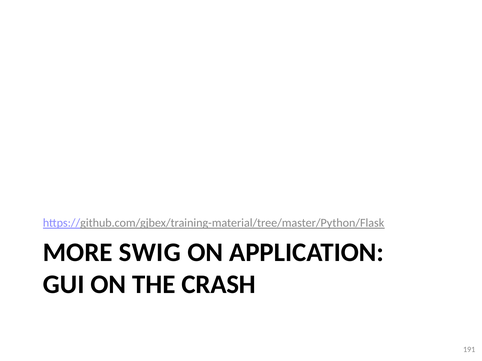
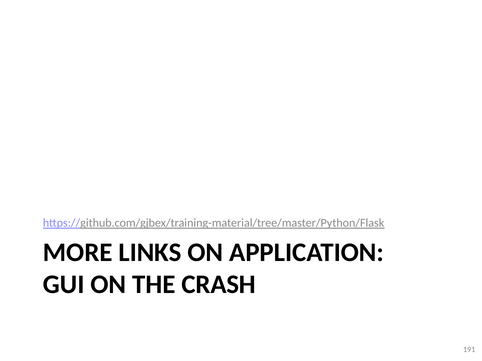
SWIG: SWIG -> LINKS (150, 253)
